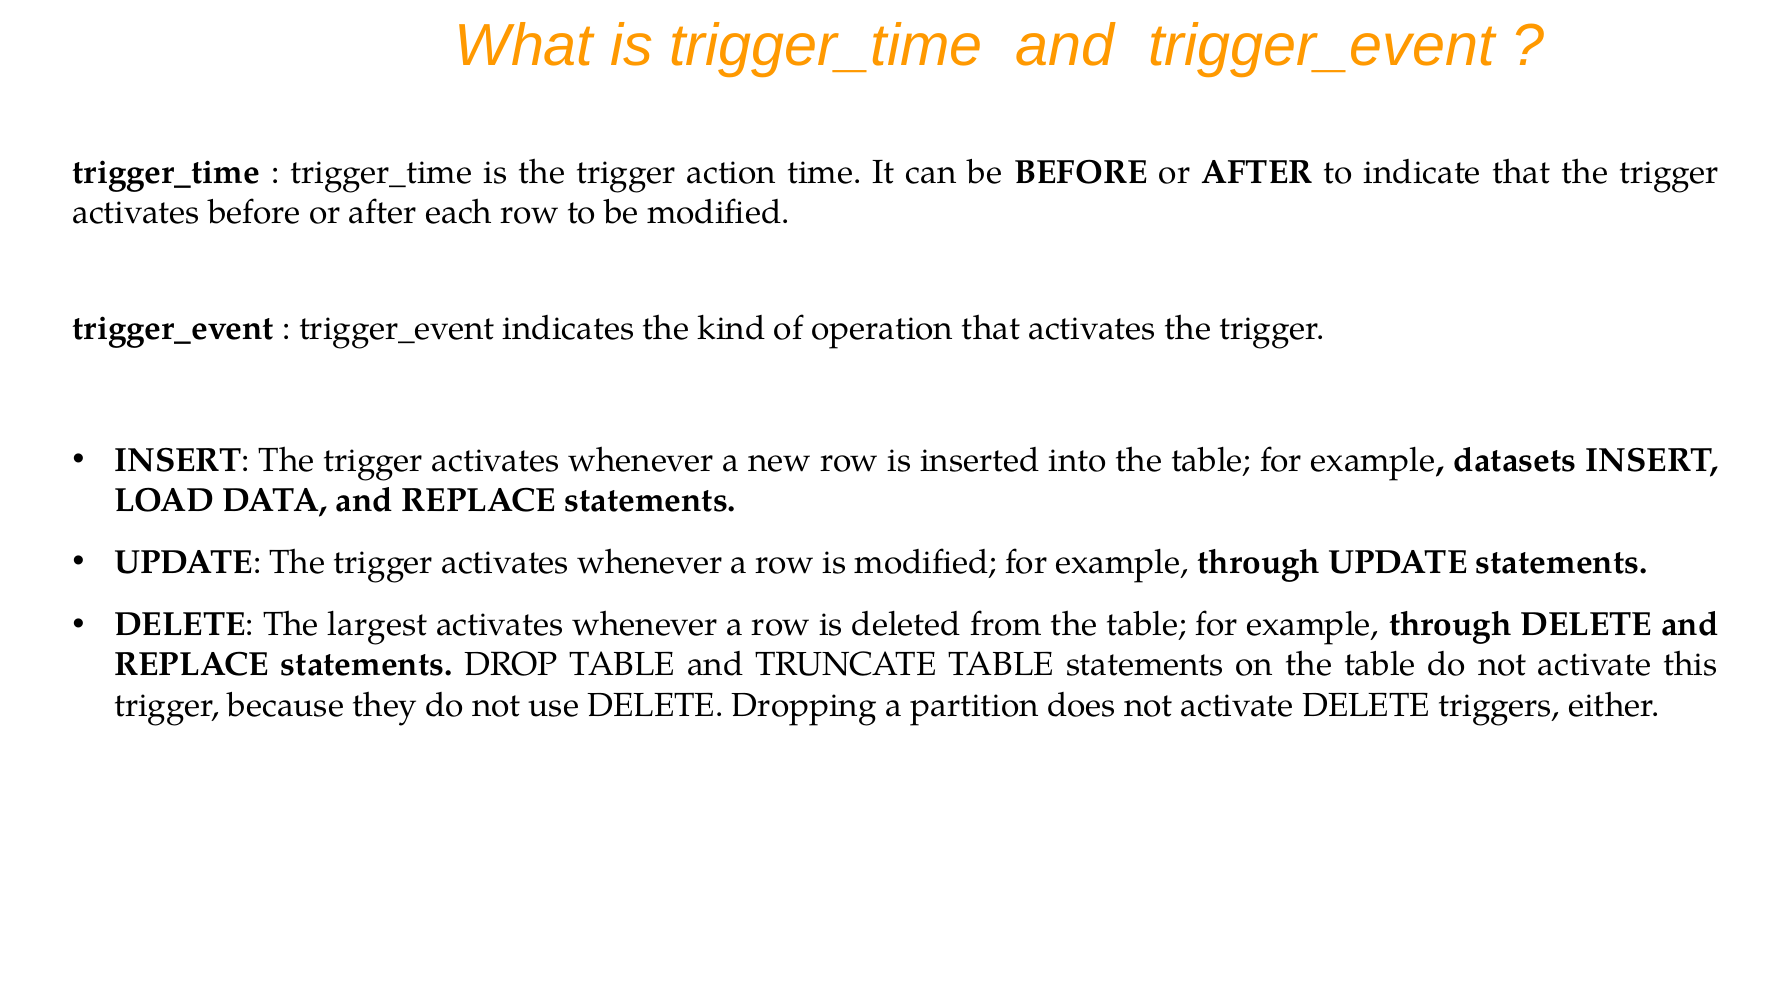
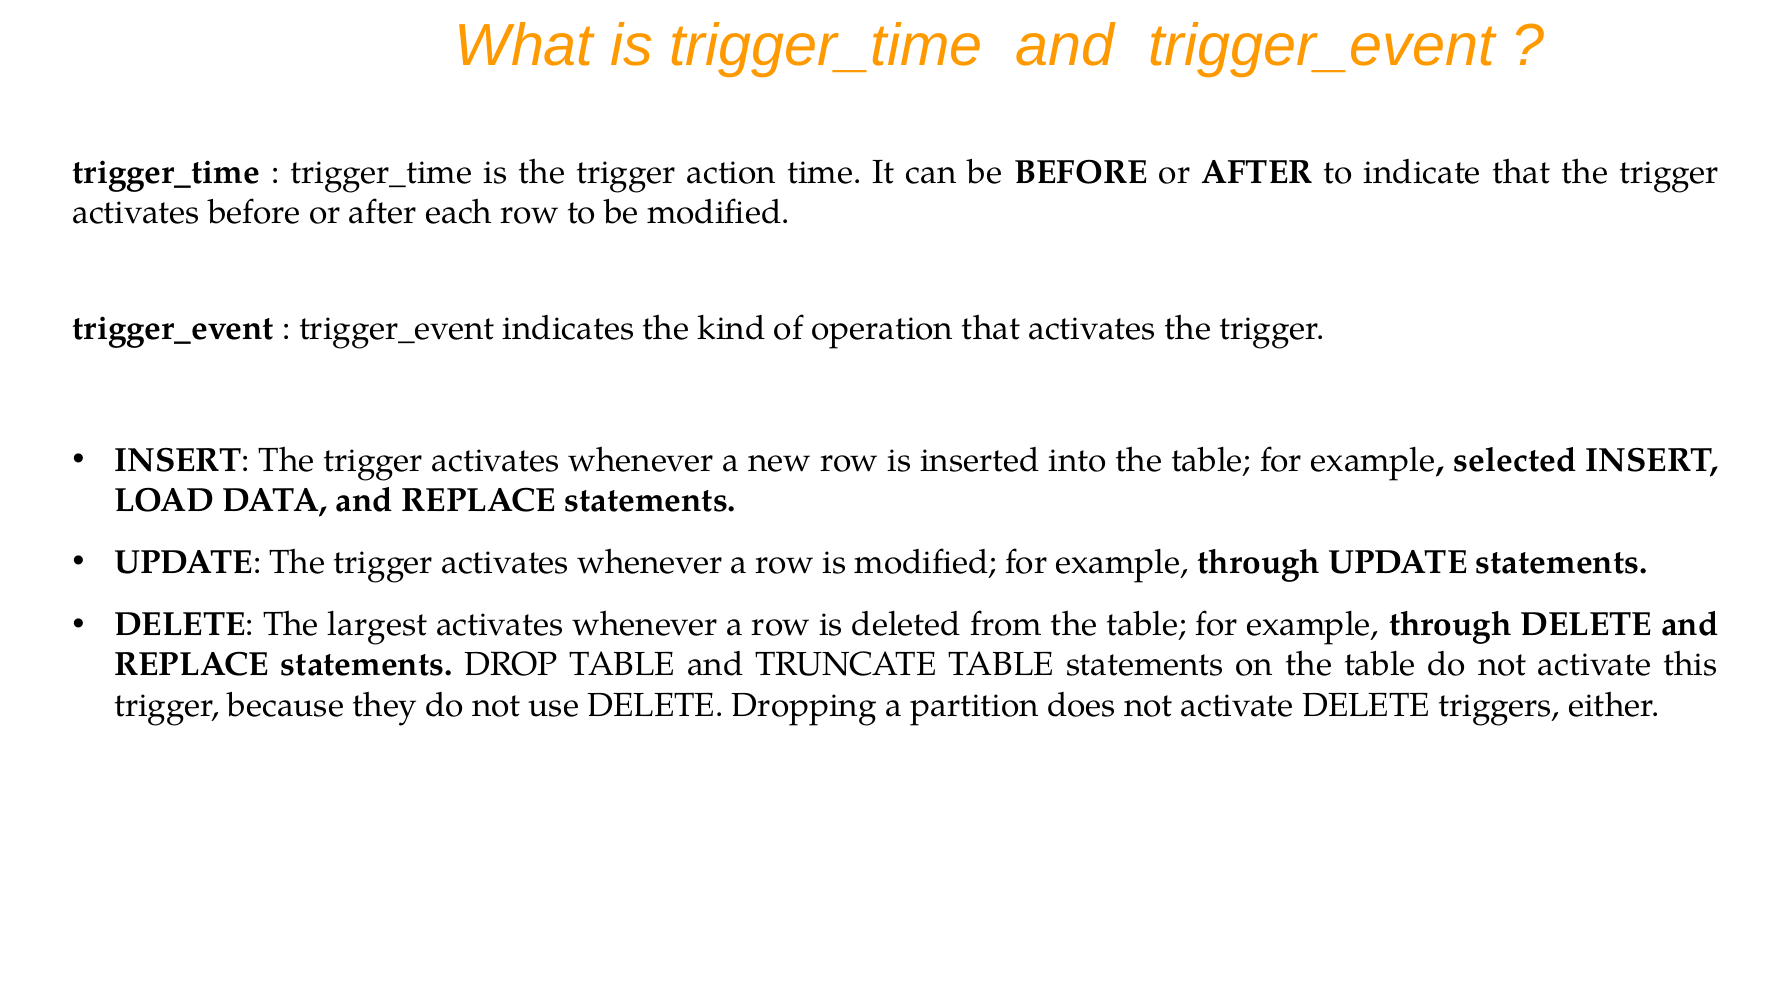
datasets: datasets -> selected (1515, 460)
